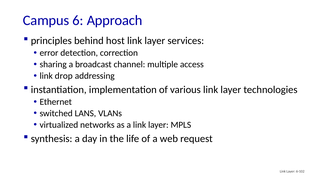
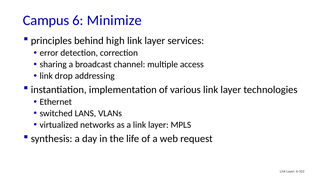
Approach: Approach -> Minimize (114, 20)
host: host -> high (115, 41)
